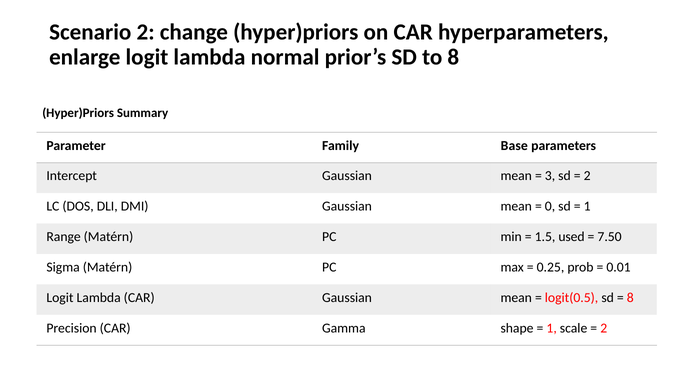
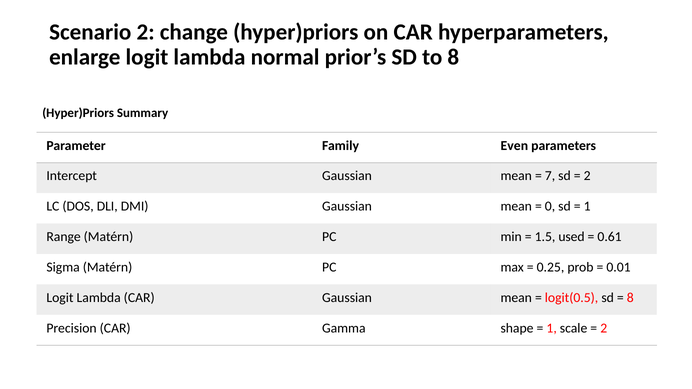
Base: Base -> Even (514, 146)
3: 3 -> 7 (550, 176)
7.50: 7.50 -> 0.61 (610, 237)
